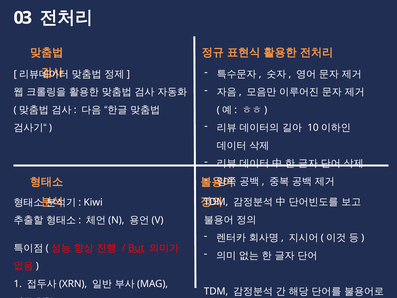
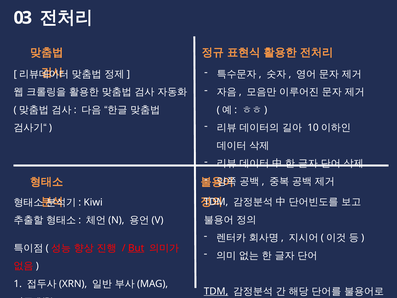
TDM underline: none -> present (216, 291)
